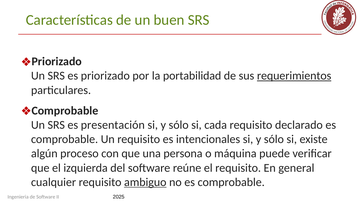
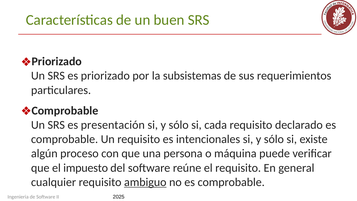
portabilidad: portabilidad -> subsistemas (192, 76)
requerimientos underline: present -> none (294, 76)
izquierda: izquierda -> impuesto (86, 168)
